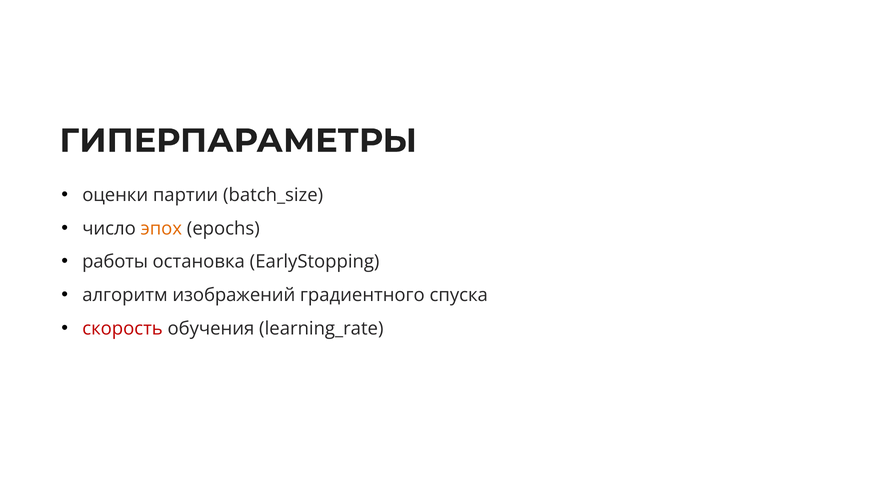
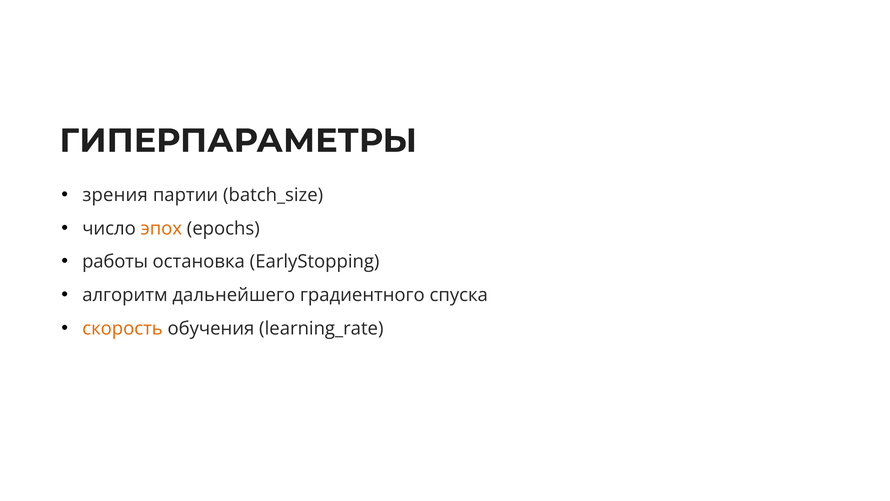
оценки: оценки -> зрения (115, 195)
изображений: изображений -> дальнейшего (234, 295)
скорость colour: red -> orange (123, 328)
